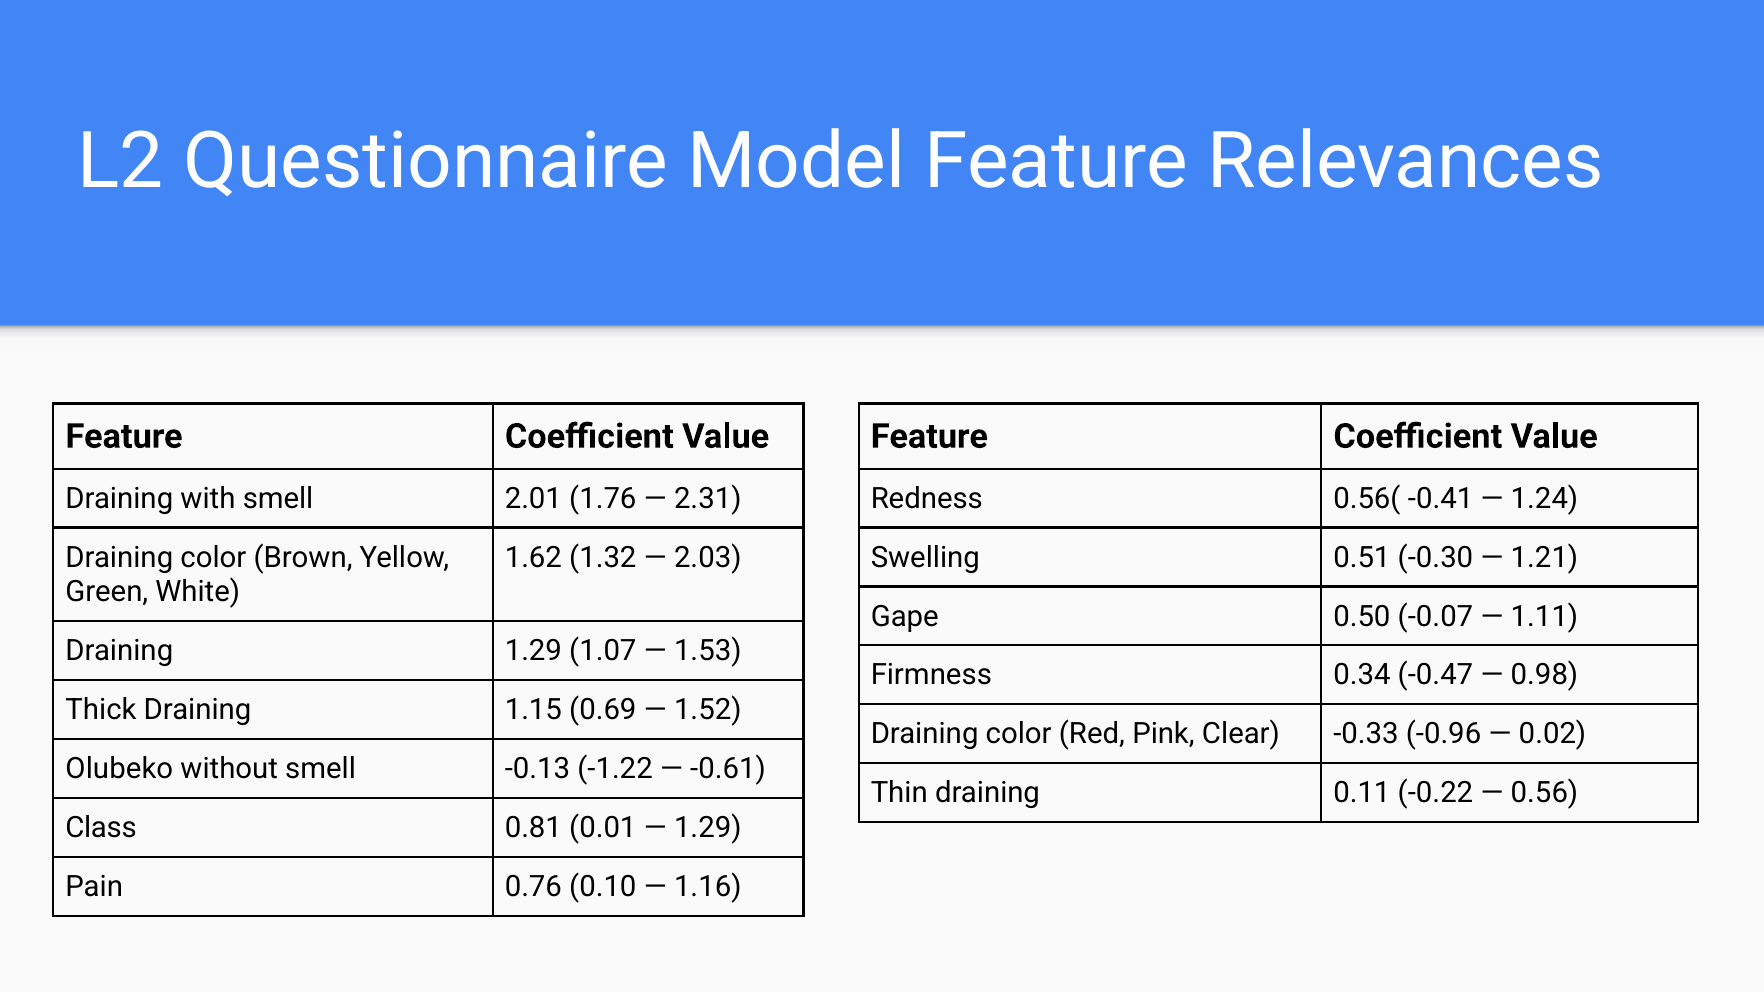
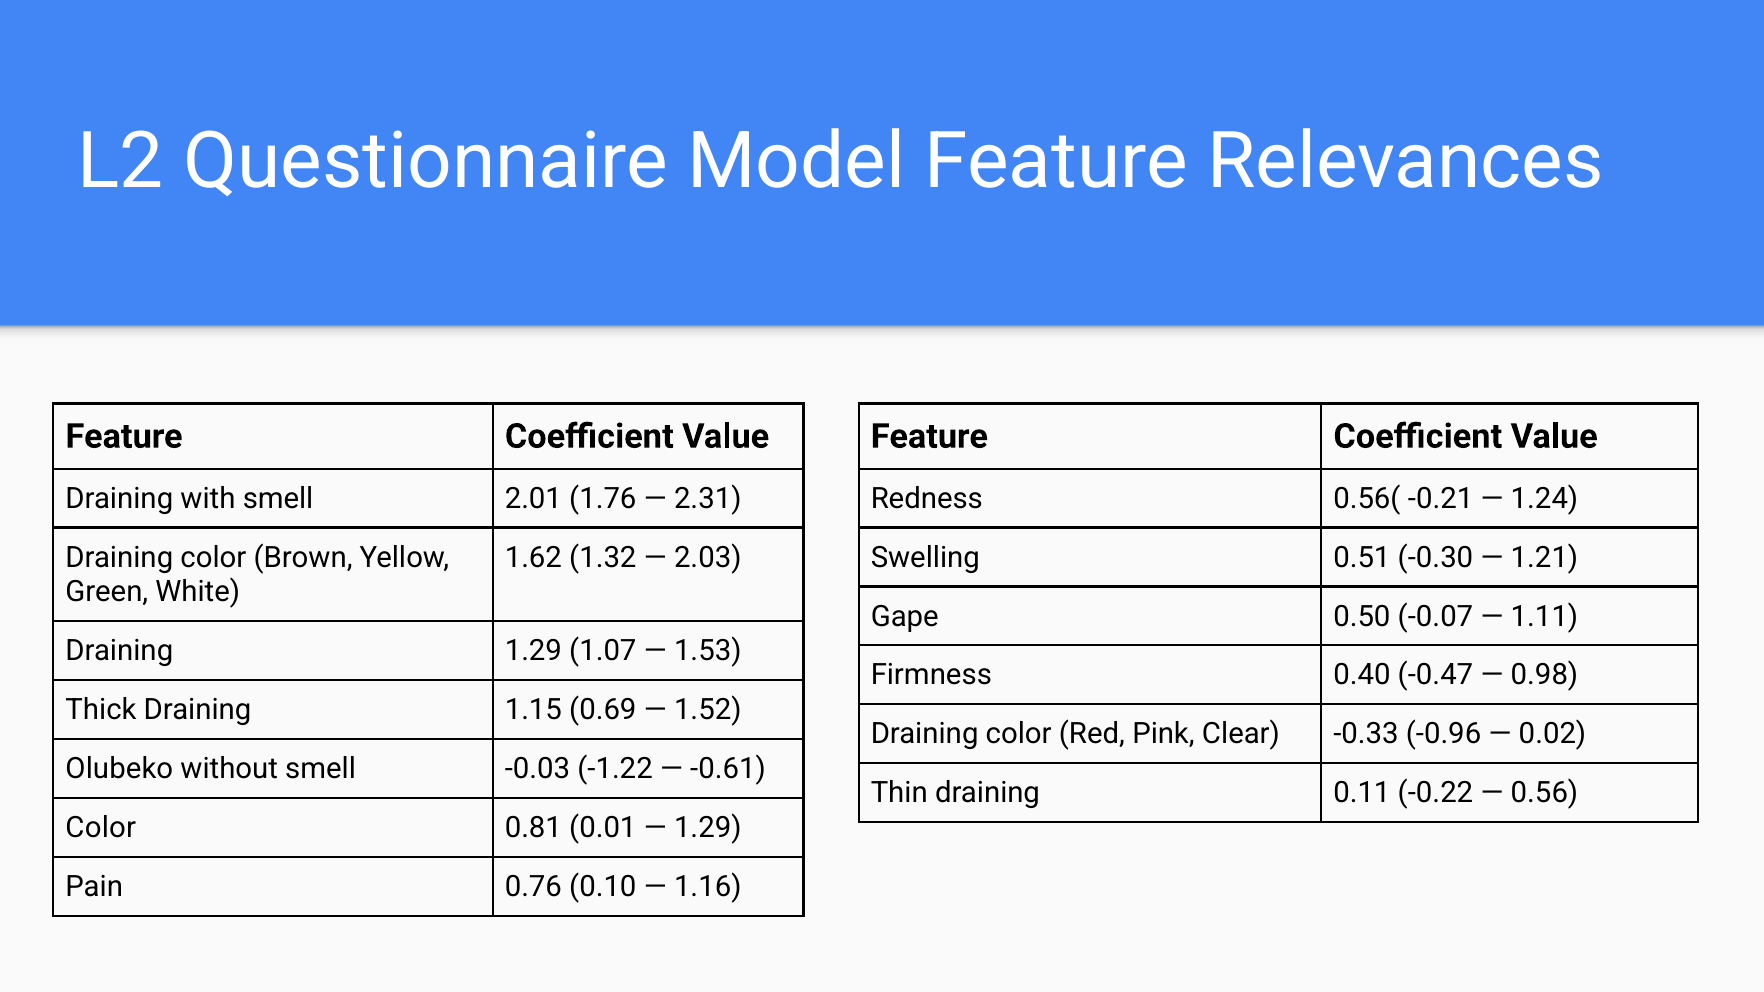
-0.41: -0.41 -> -0.21 (1441, 499)
0.34: 0.34 -> 0.40 (1362, 675)
-0.13: -0.13 -> -0.03 (538, 769)
Class: Class -> Color (101, 828)
